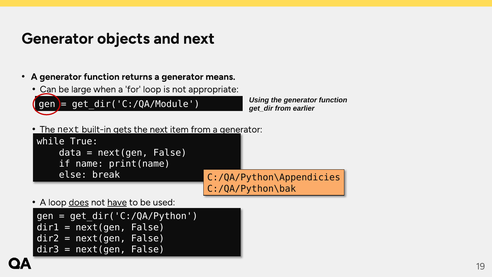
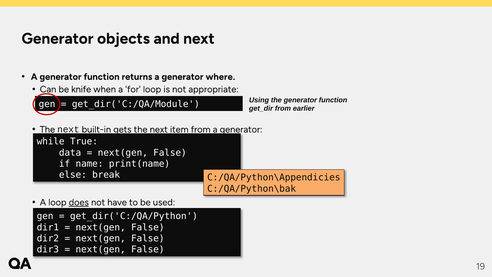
means: means -> where (220, 77)
large: large -> knife (81, 89)
have underline: present -> none (117, 202)
